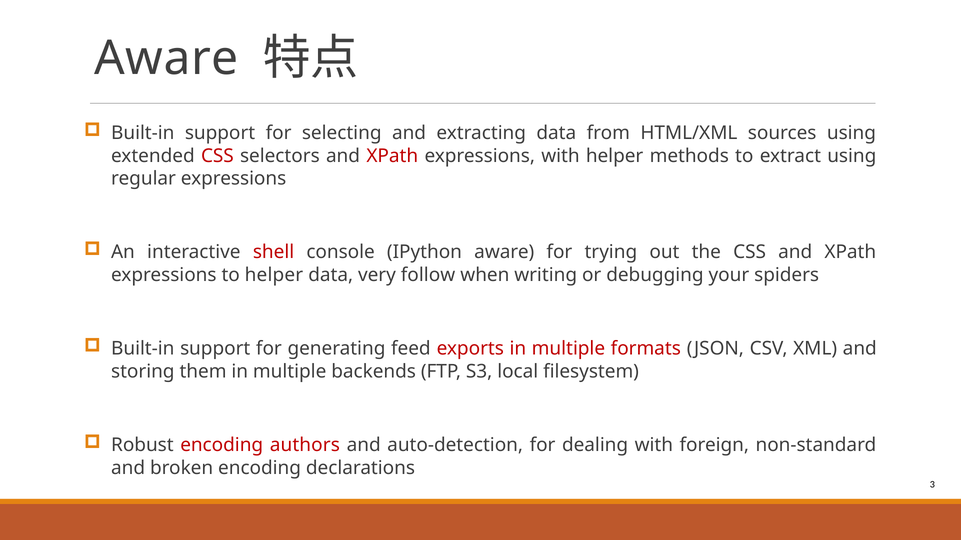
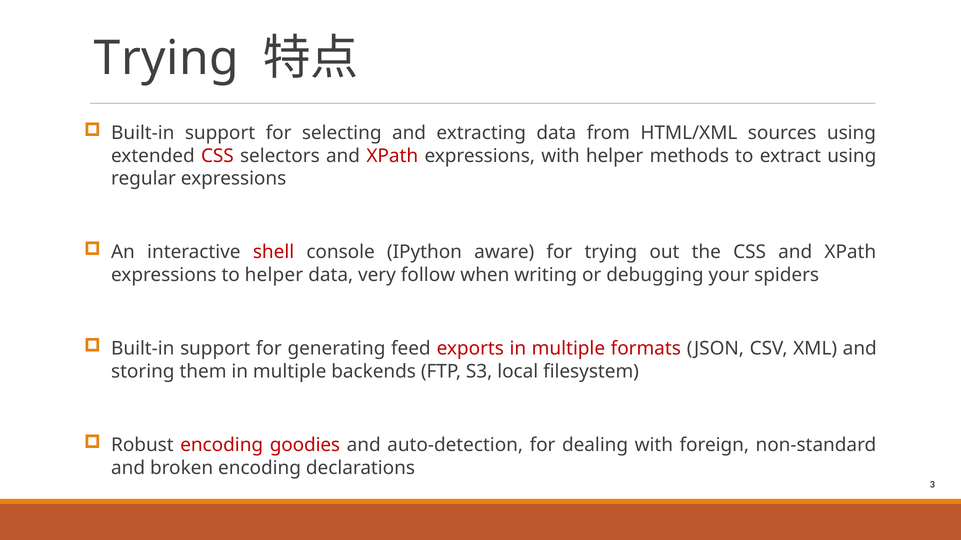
Aware: Aware -> Trying (166, 58)
authors: authors -> goodies (305, 445)
